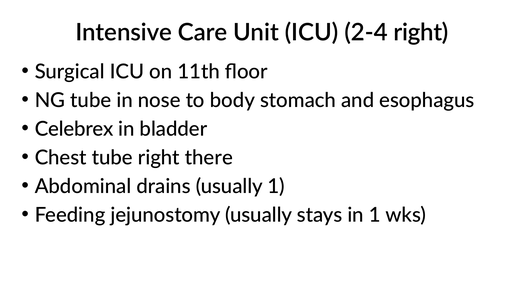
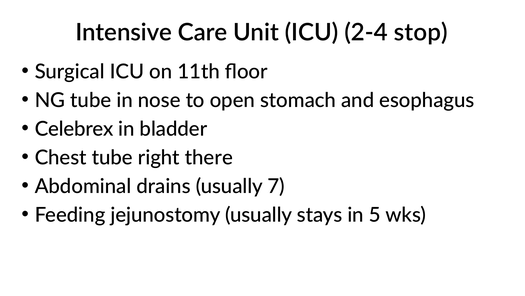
2-4 right: right -> stop (421, 33)
body: body -> open (232, 100)
usually 1: 1 -> 7 (276, 186)
in 1: 1 -> 5 (375, 214)
